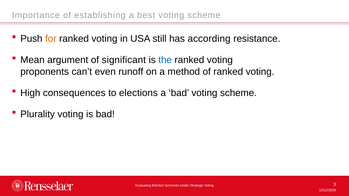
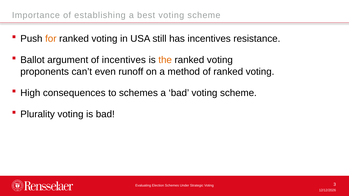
has according: according -> incentives (209, 39)
Mean: Mean -> Ballot (32, 60)
of significant: significant -> incentives (124, 60)
the colour: blue -> orange (165, 60)
to elections: elections -> schemes (138, 93)
